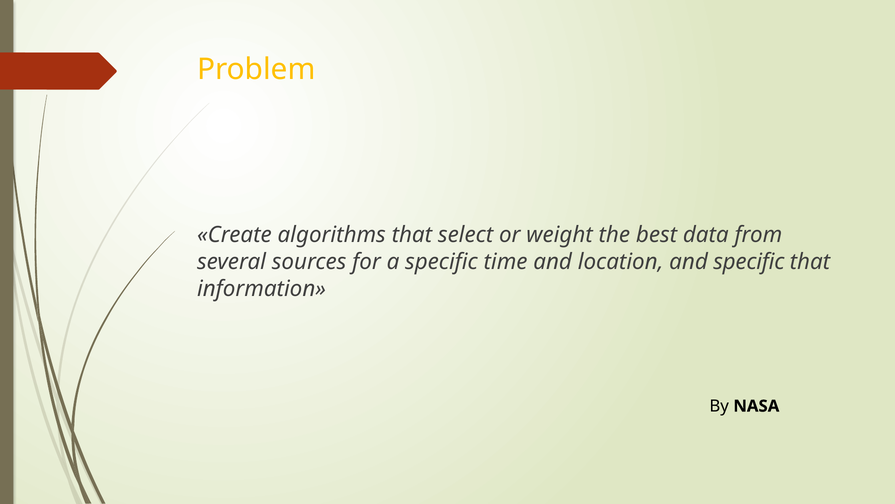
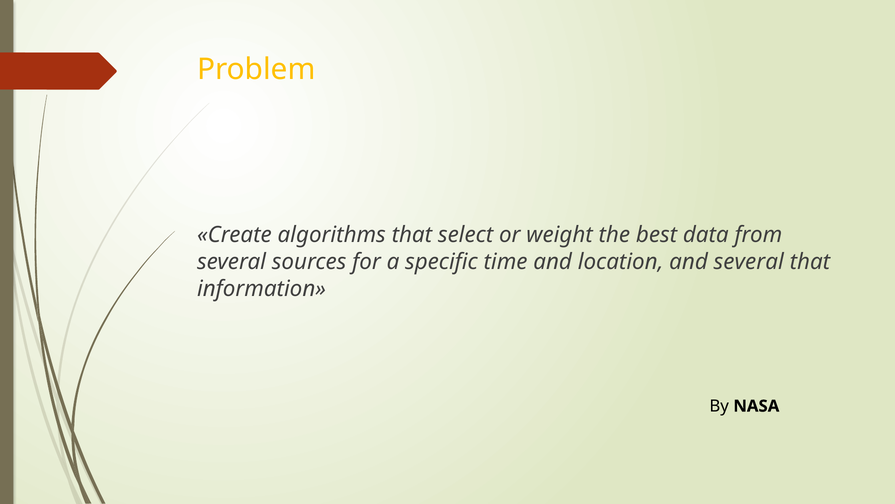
and specific: specific -> several (749, 262)
